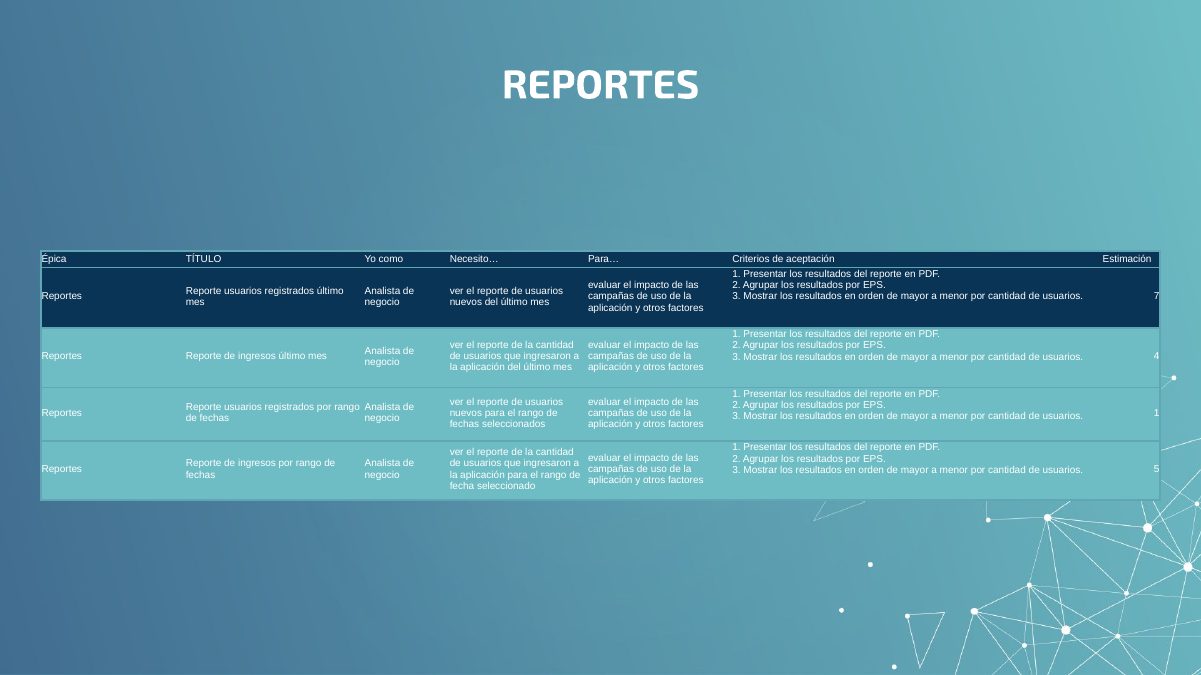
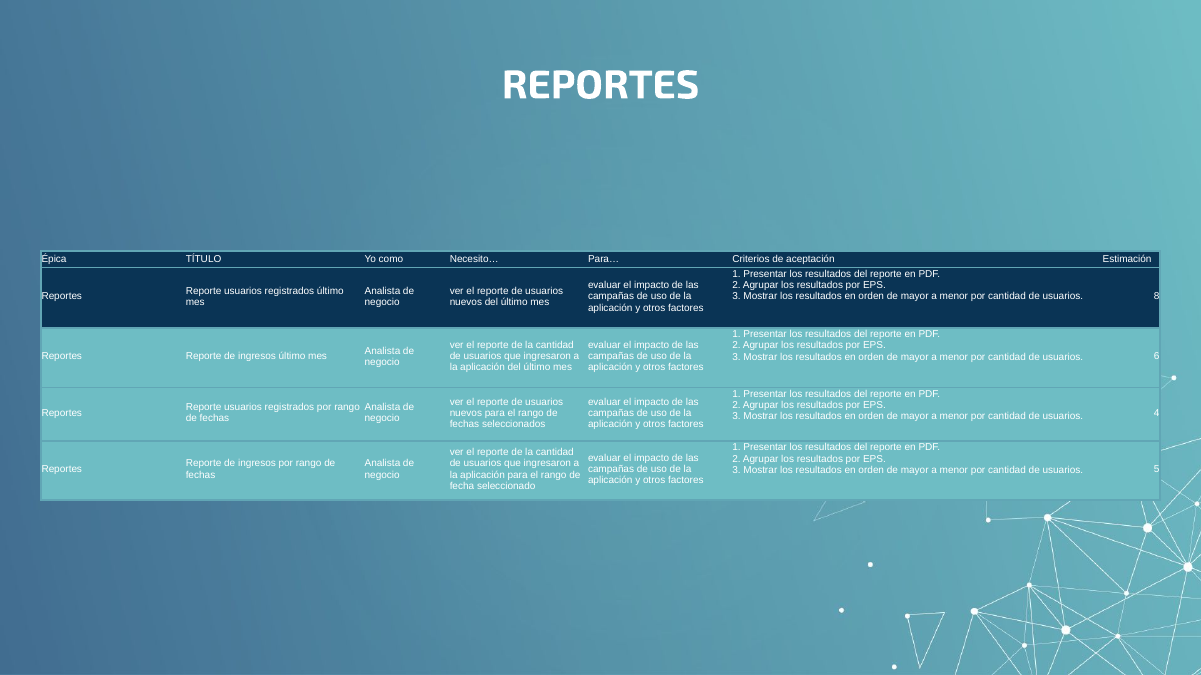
7: 7 -> 8 (1157, 297)
4: 4 -> 6 (1157, 357)
usuarios 1: 1 -> 4 (1157, 413)
